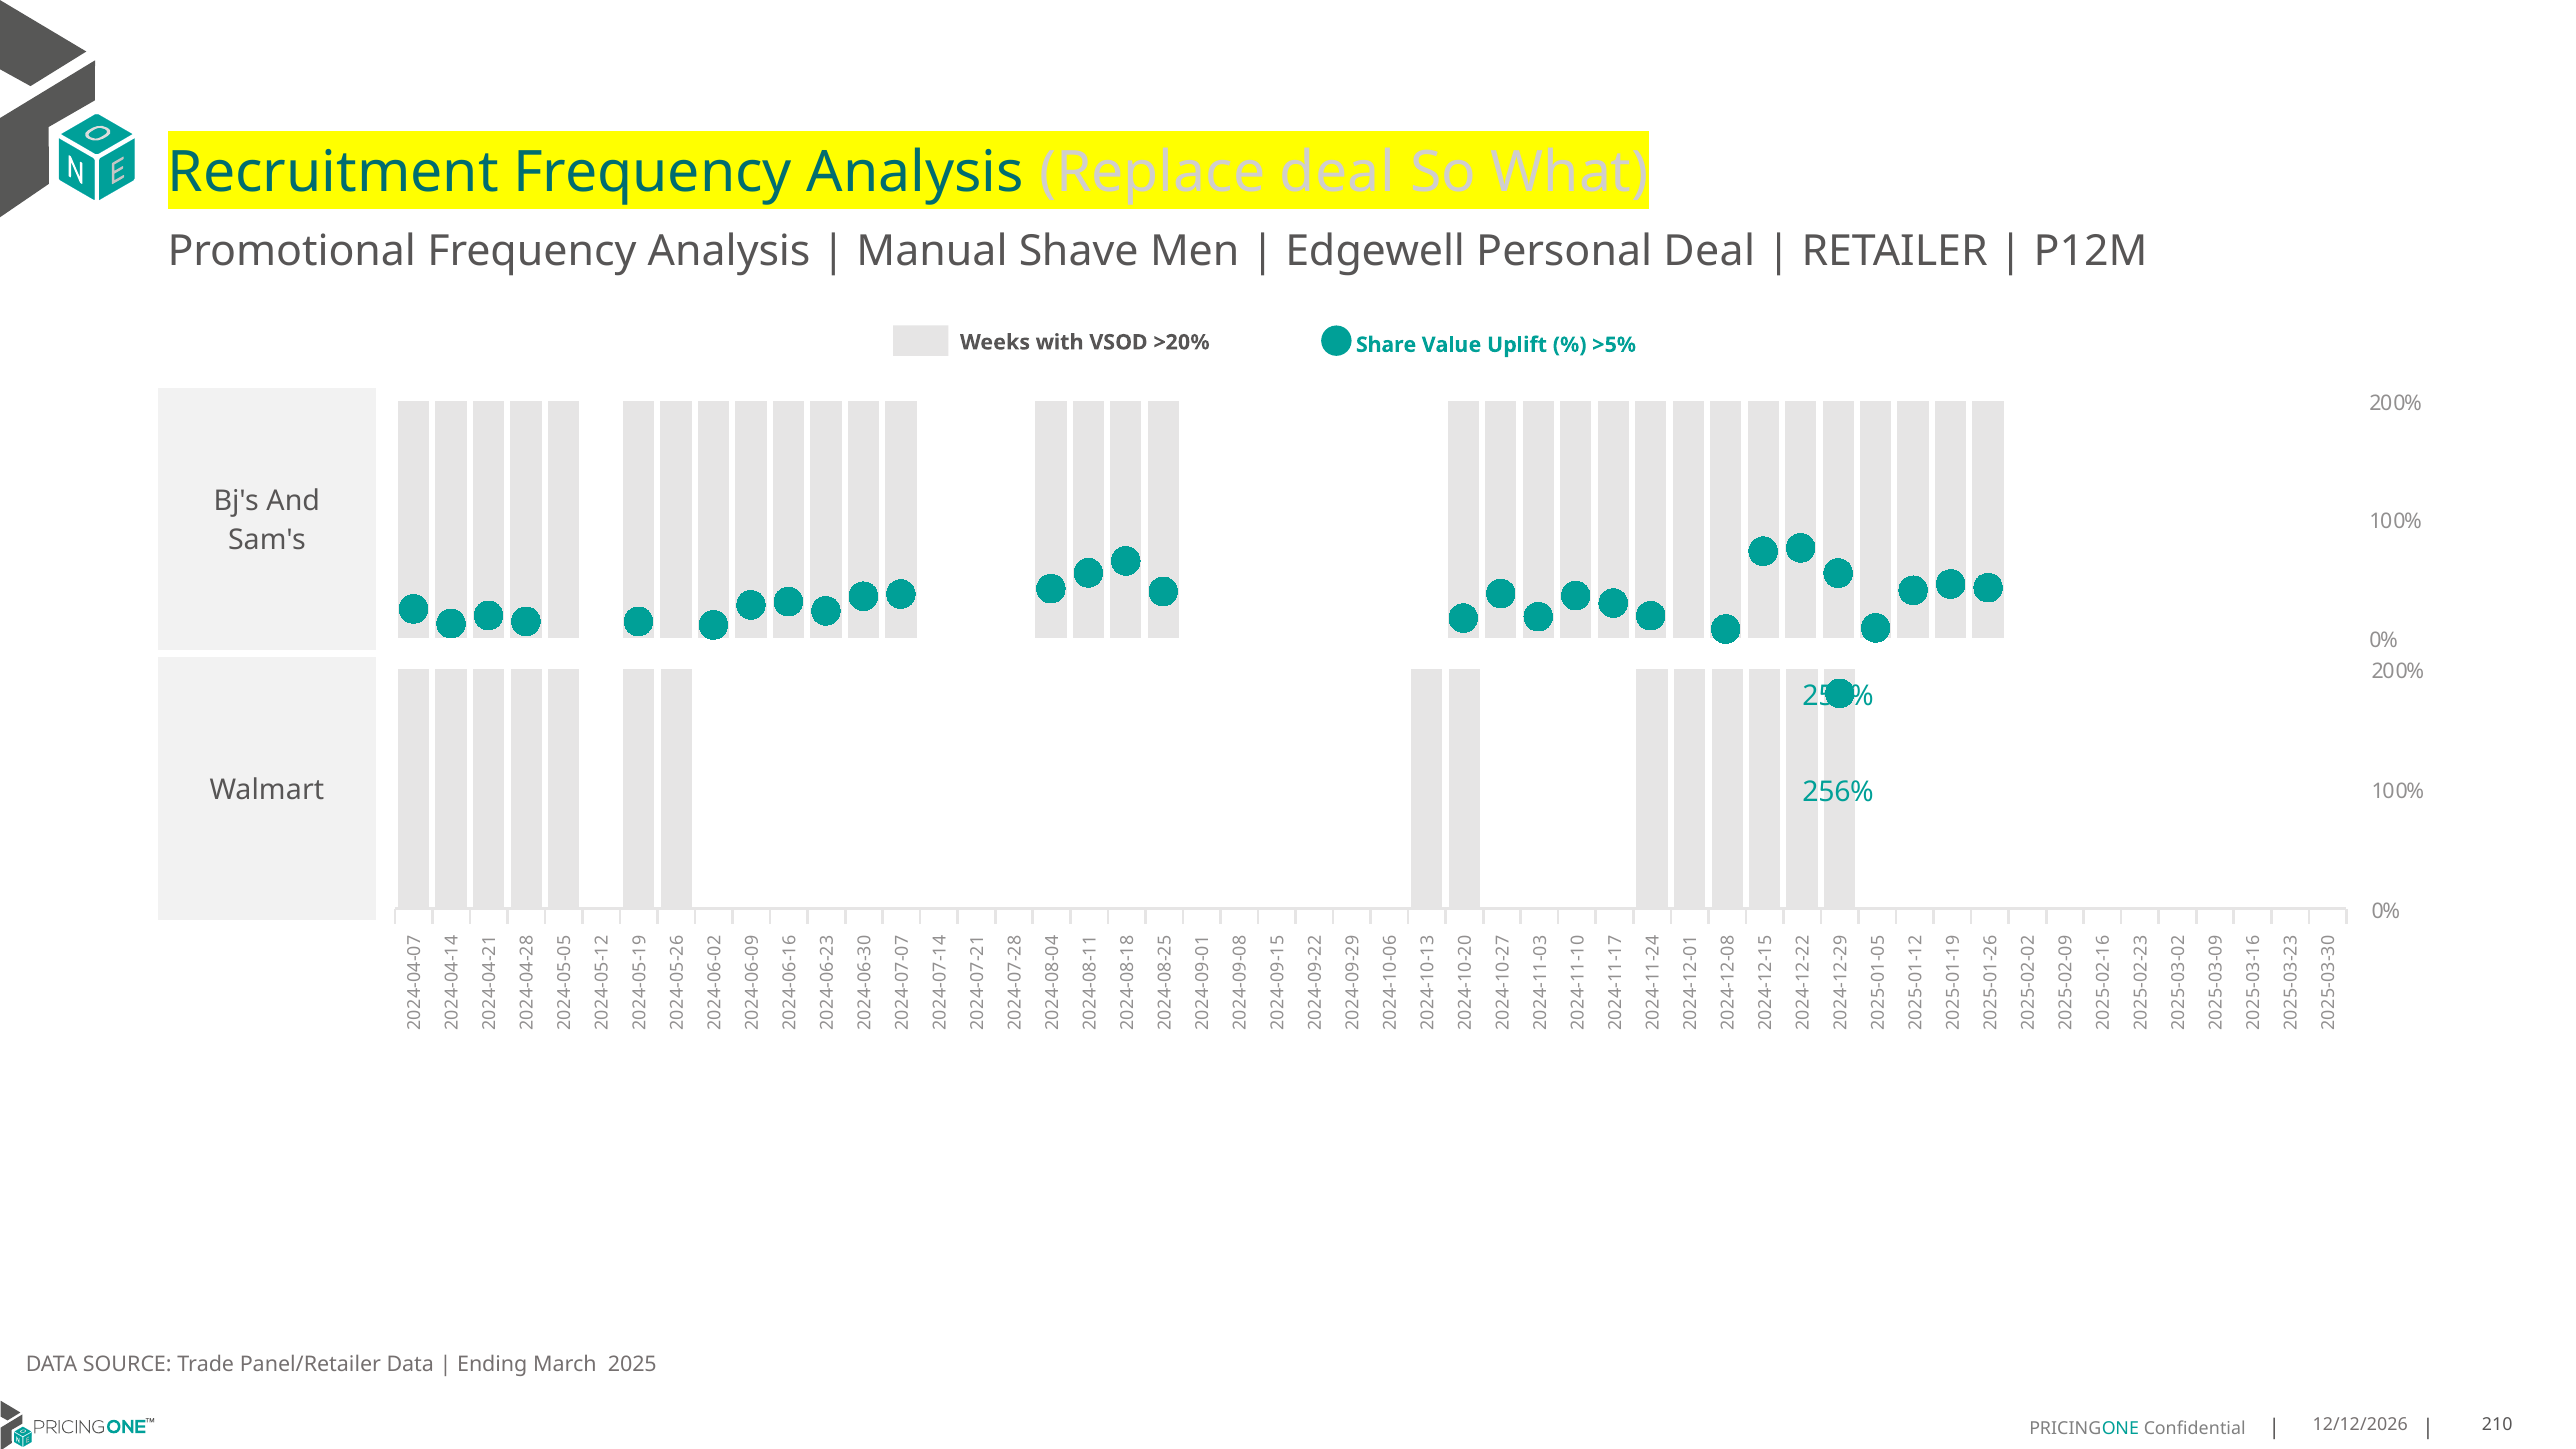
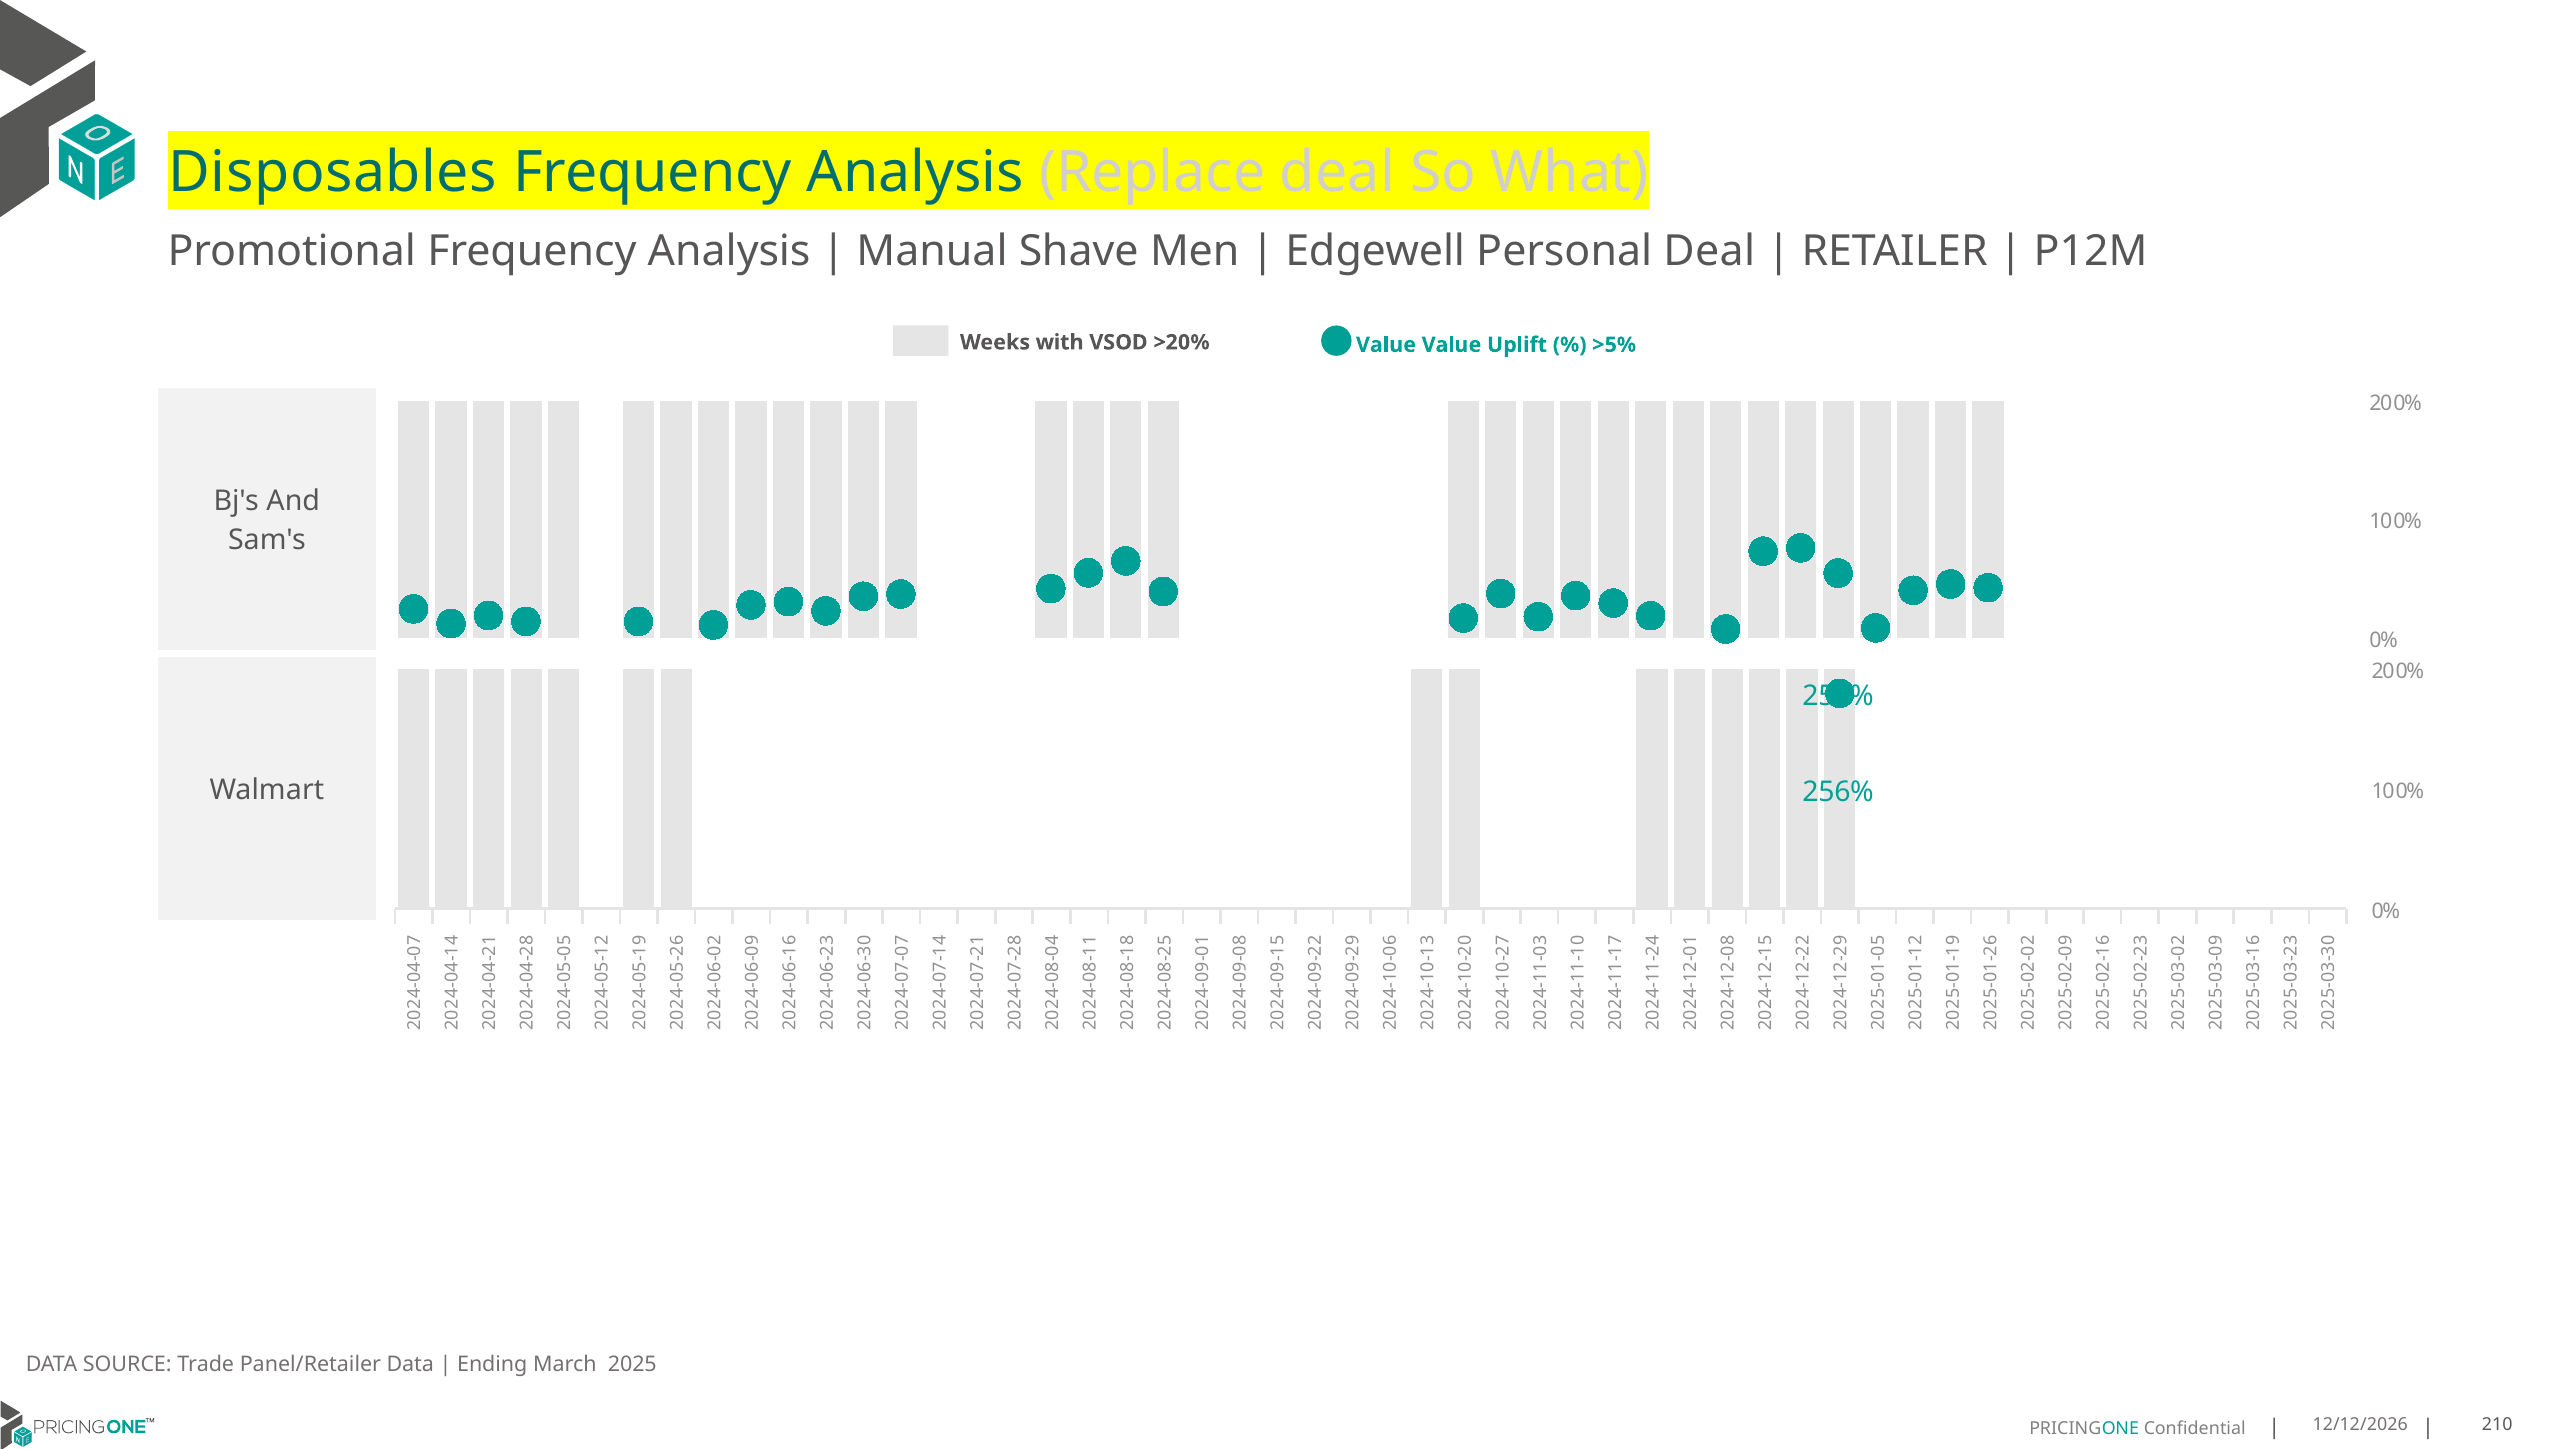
Recruitment: Recruitment -> Disposables (333, 173)
Share: Share -> Value (1386, 345)
